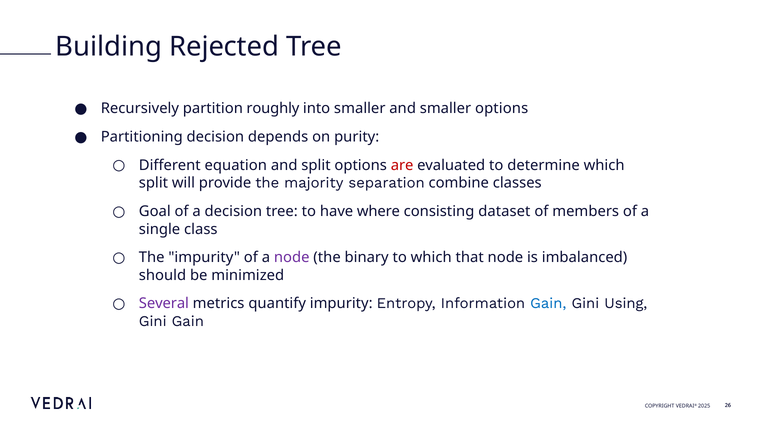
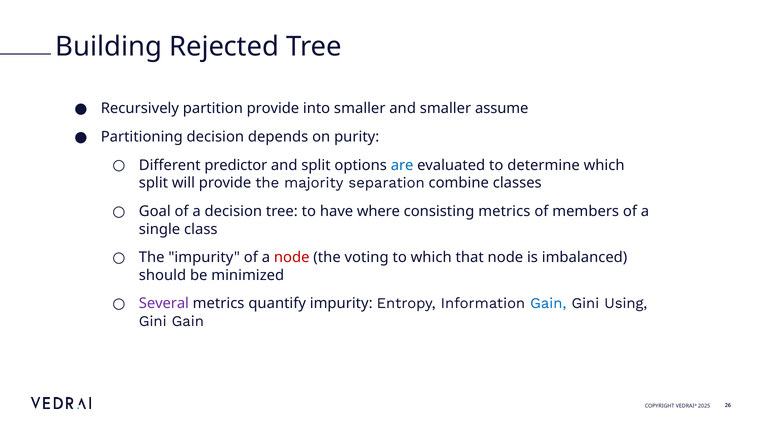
partition roughly: roughly -> provide (273, 109)
smaller options: options -> assume (502, 109)
equation: equation -> predictor (236, 165)
are colour: red -> blue (402, 165)
consisting dataset: dataset -> metrics (504, 211)
node colour: purple -> red (292, 258)
binary: binary -> voting (367, 258)
